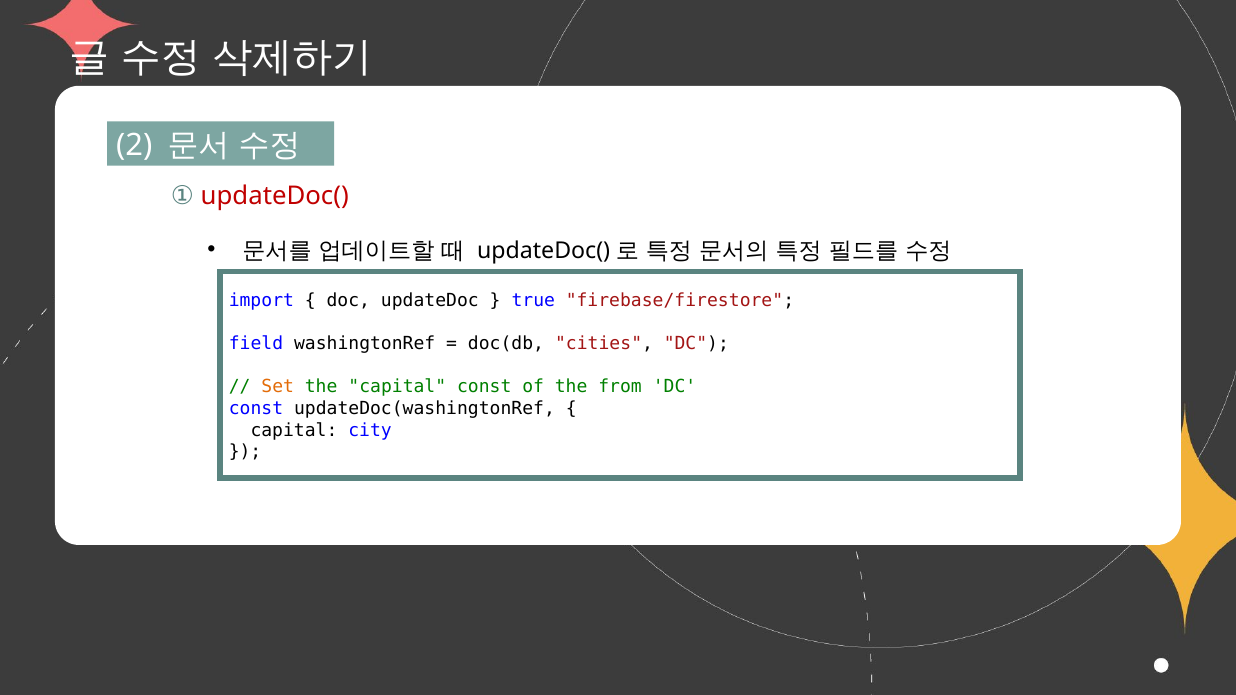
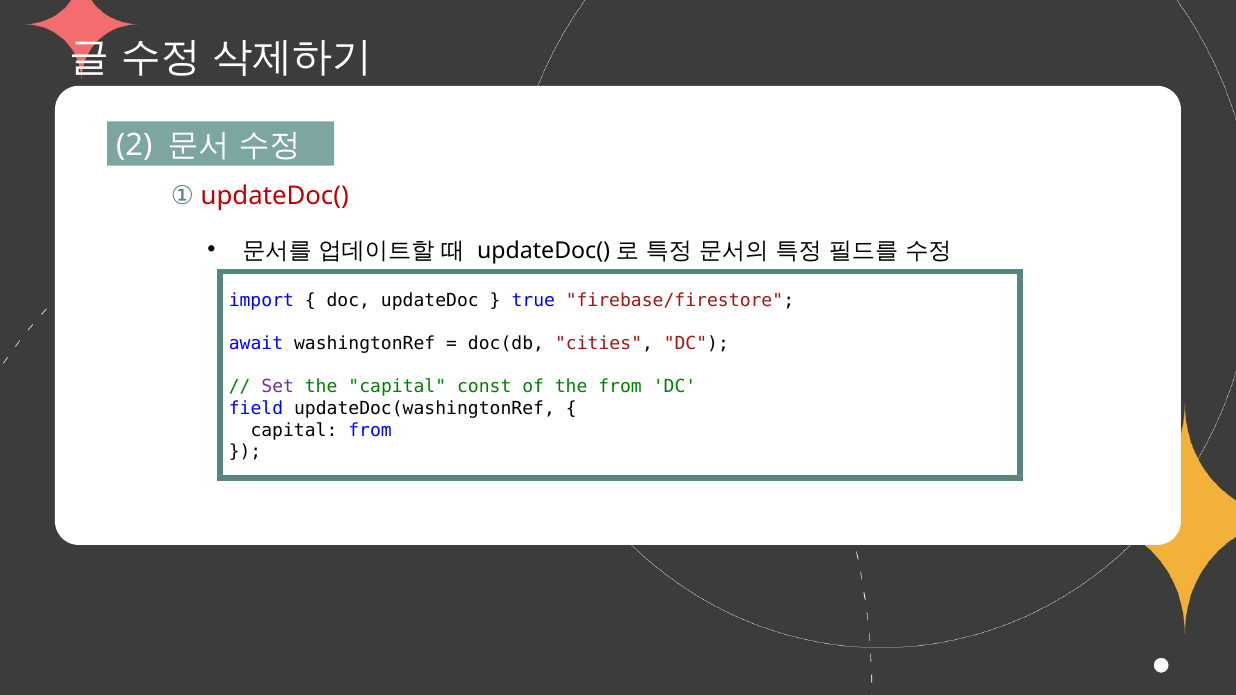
field: field -> await (256, 344)
Set colour: orange -> purple (278, 387)
const: const -> field (256, 409)
capital city: city -> from (370, 430)
